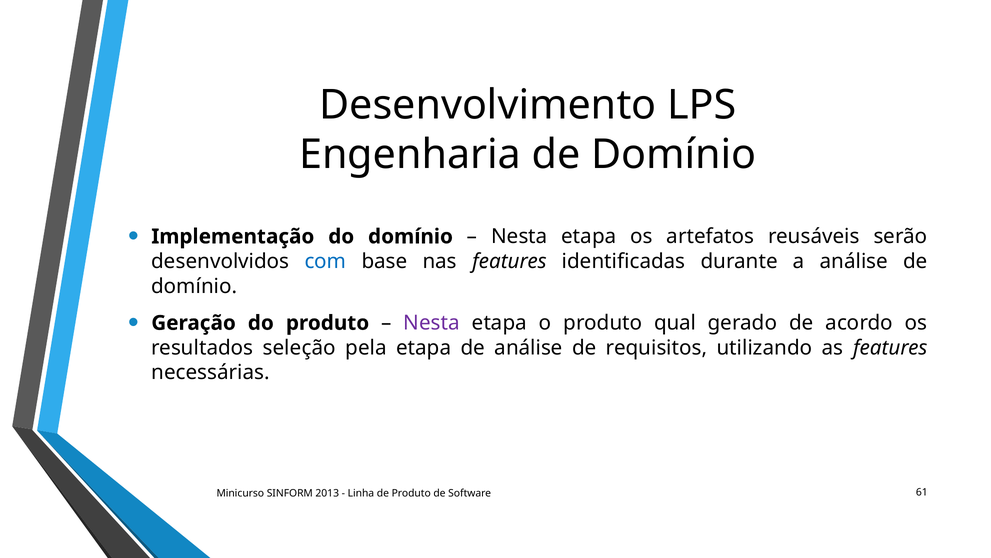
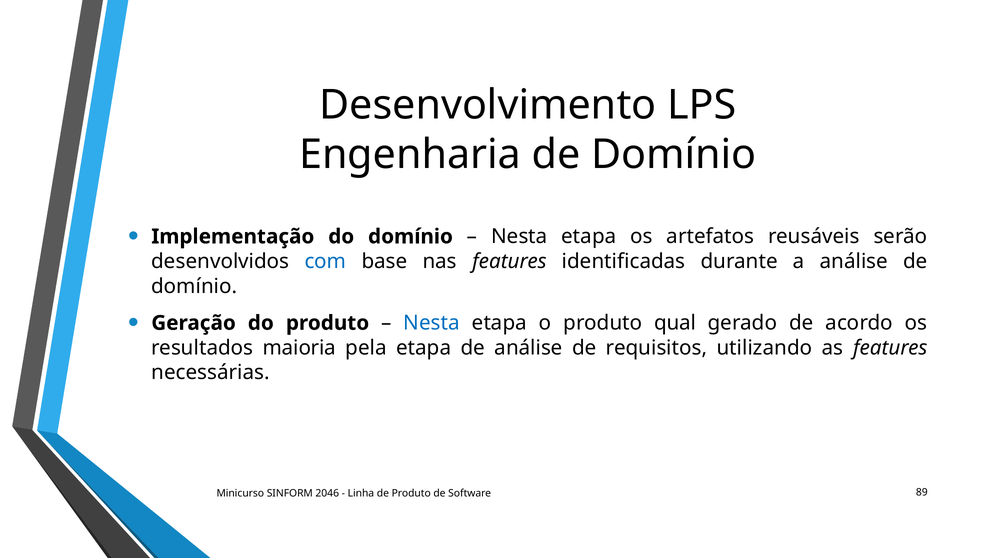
Nesta colour: purple -> blue (432, 323)
seleção: seleção -> maioria (299, 347)
2013: 2013 -> 2046 (327, 493)
61: 61 -> 89 (922, 492)
